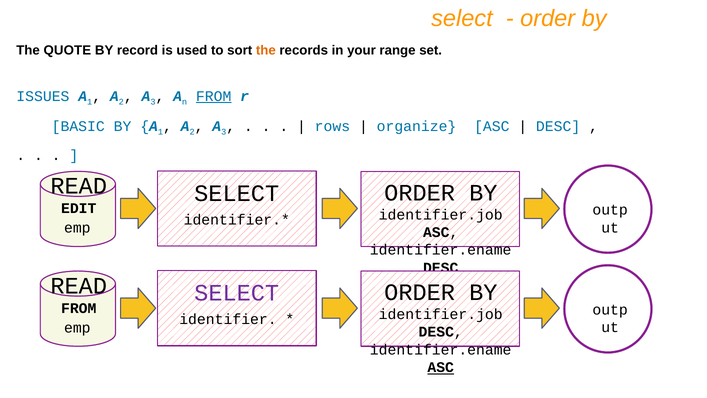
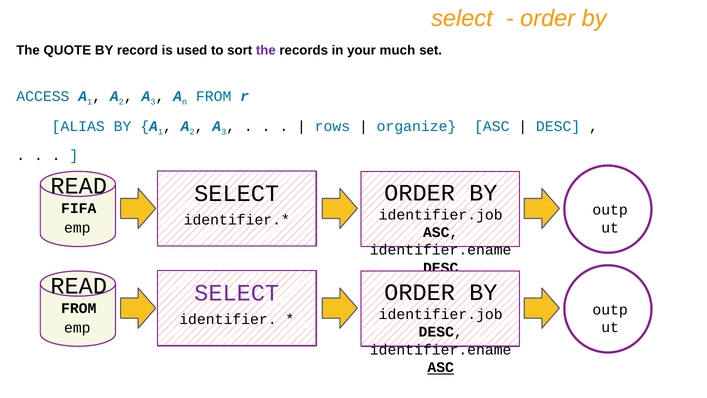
the colour: orange -> purple (266, 50)
range: range -> much (397, 50)
ISSUES: ISSUES -> ACCESS (43, 96)
FROM underline: present -> none (214, 96)
BASIC: BASIC -> ALIAS (78, 126)
EDIT: EDIT -> FIFA (79, 208)
